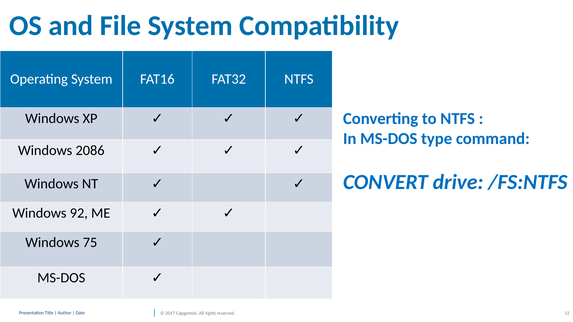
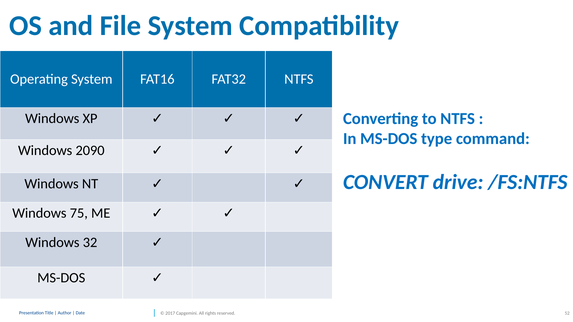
2086: 2086 -> 2090 (90, 151)
92: 92 -> 75 (79, 213)
75: 75 -> 32 (90, 243)
